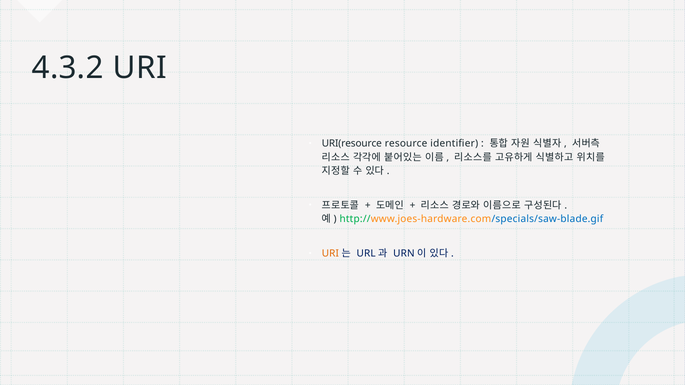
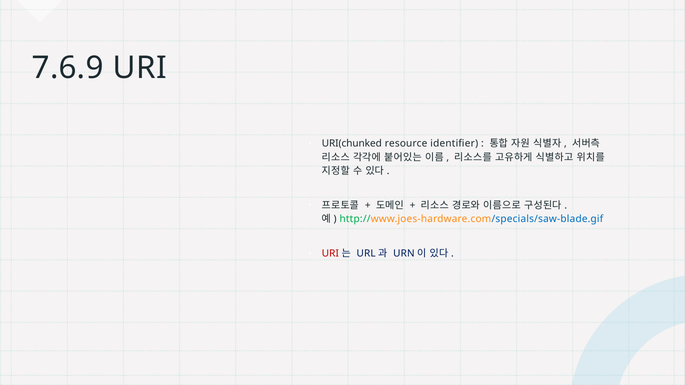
4.3.2: 4.3.2 -> 7.6.9 (68, 68)
URI(resource: URI(resource -> URI(chunked (352, 144)
URI colour: orange -> red (330, 254)
